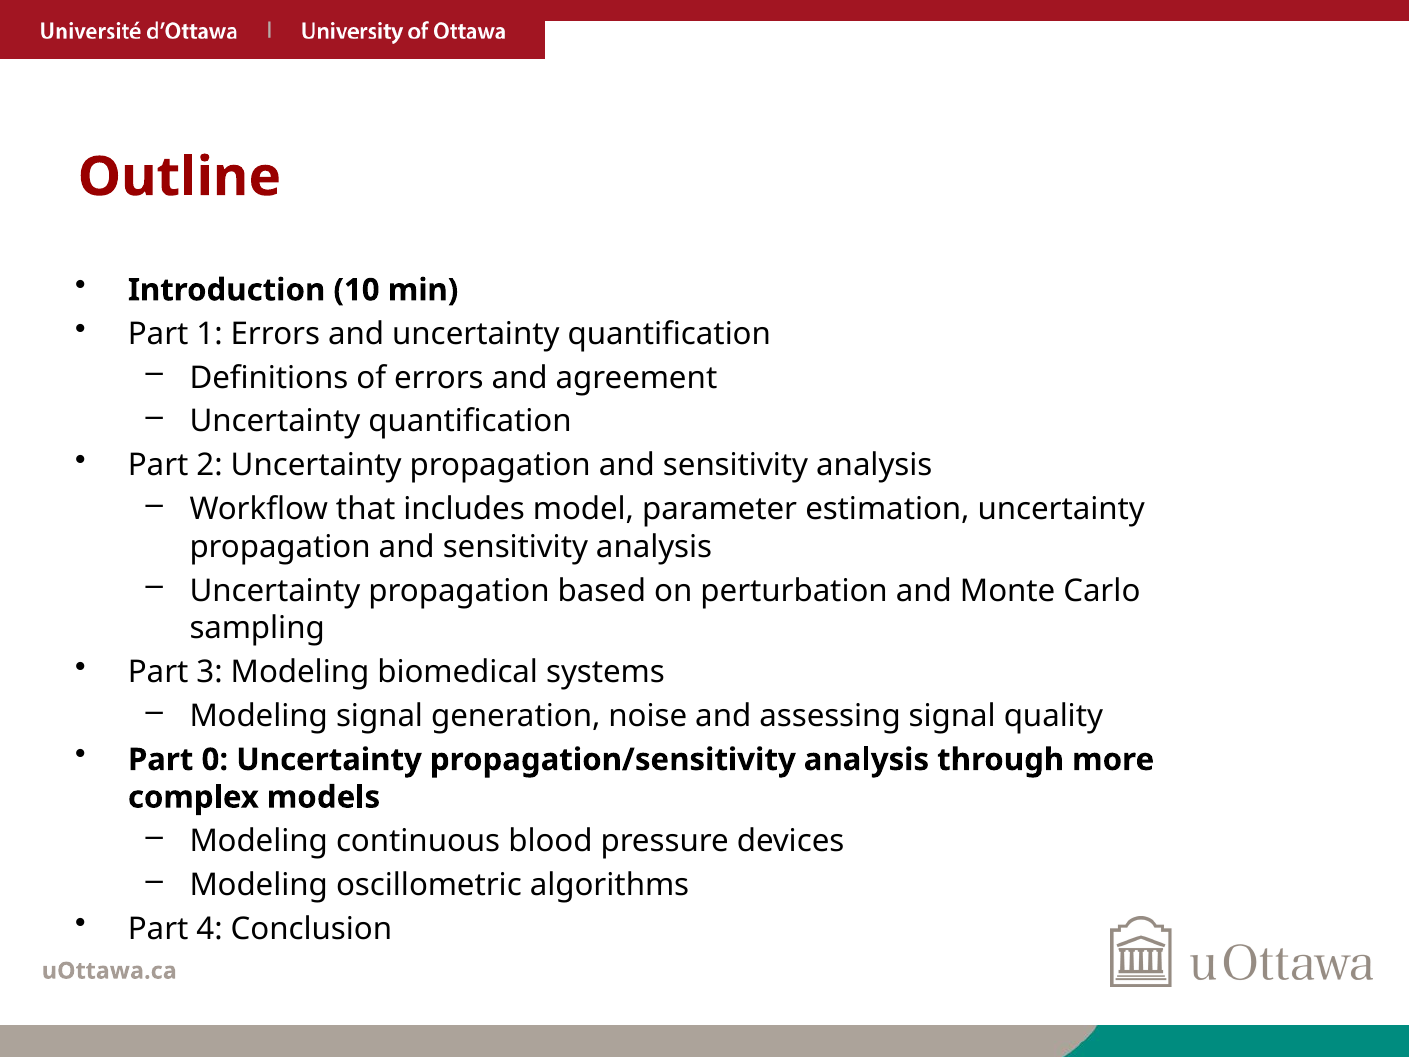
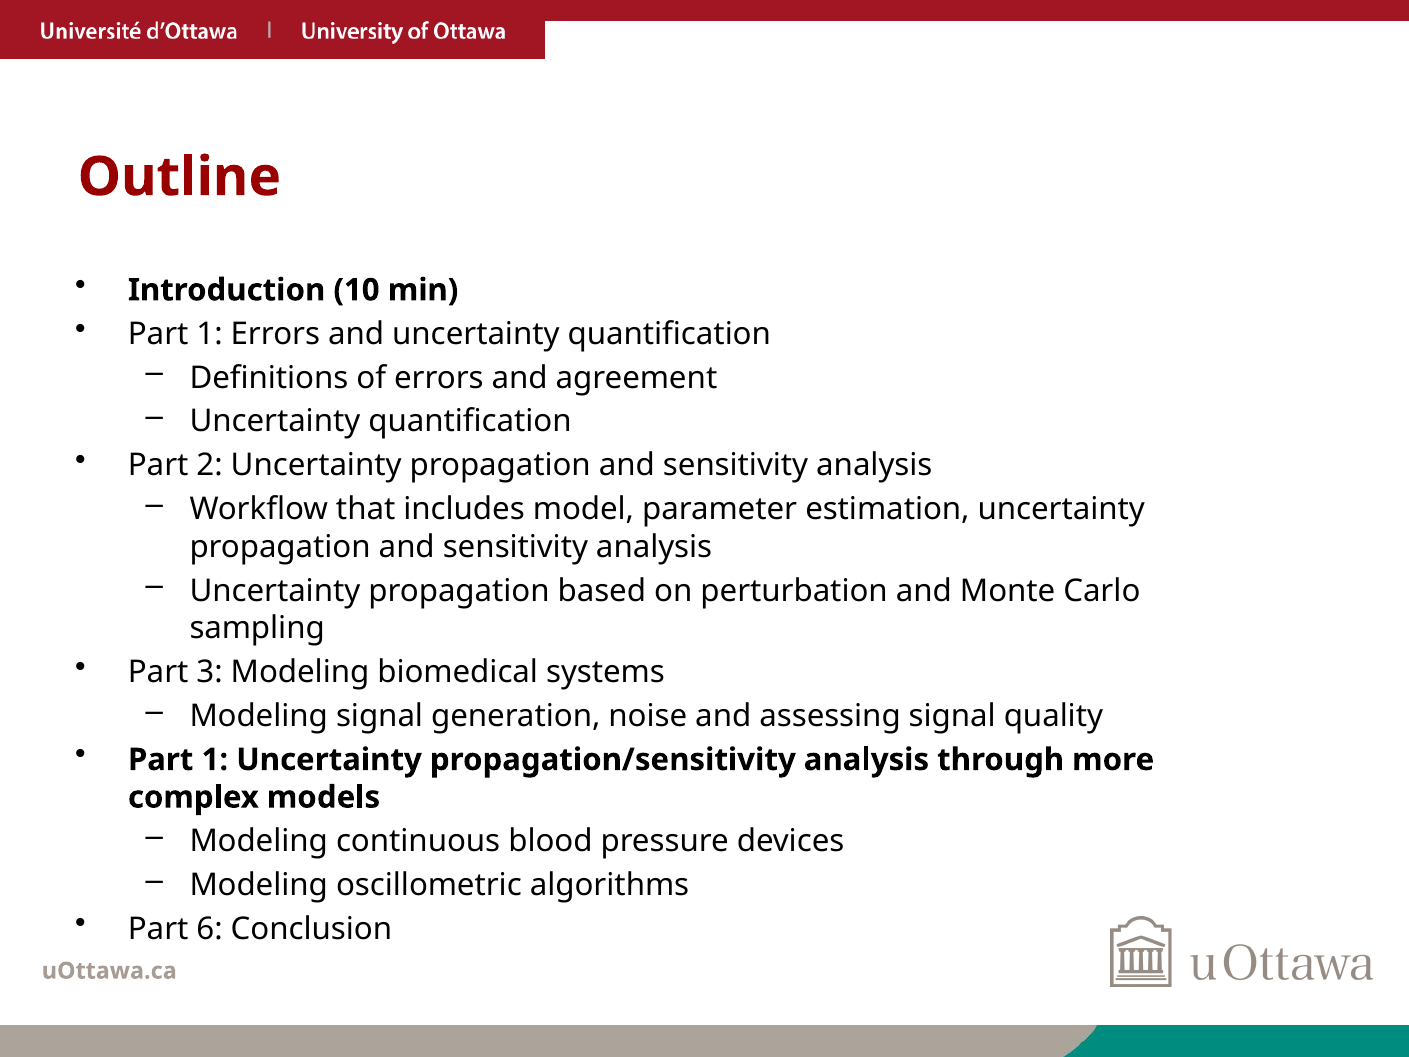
0: 0 -> 1 (215, 760)
4: 4 -> 6 (210, 929)
